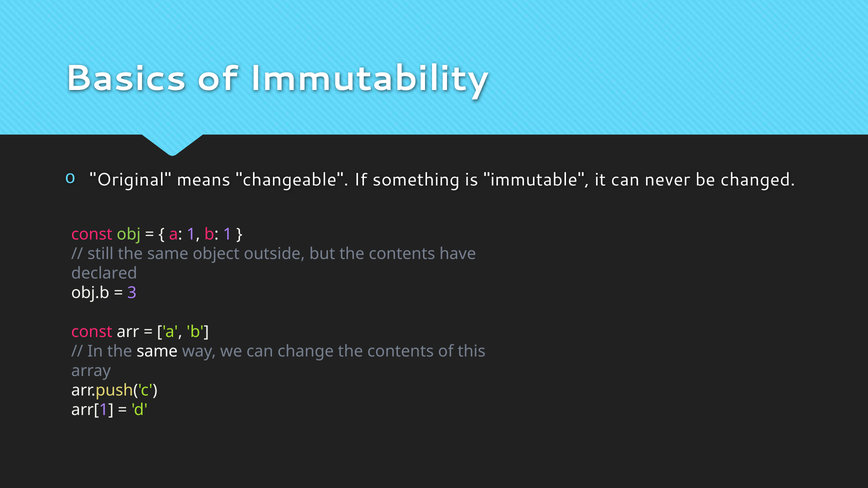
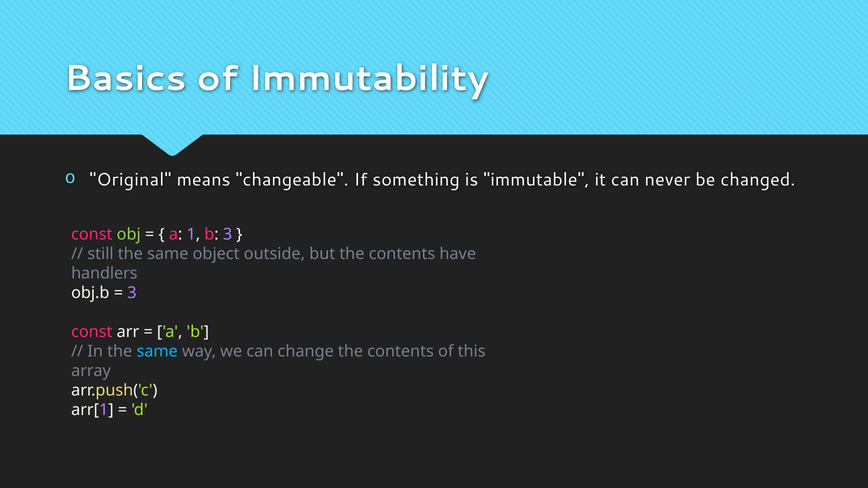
b 1: 1 -> 3 (228, 234)
declared: declared -> handlers (104, 273)
same colour: white -> light blue (157, 352)
